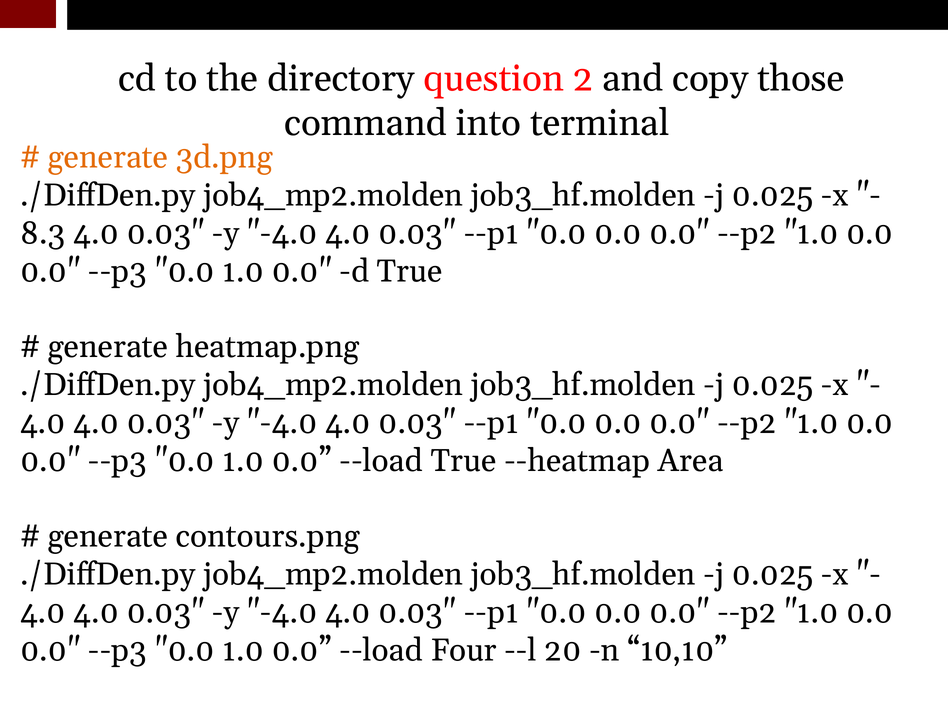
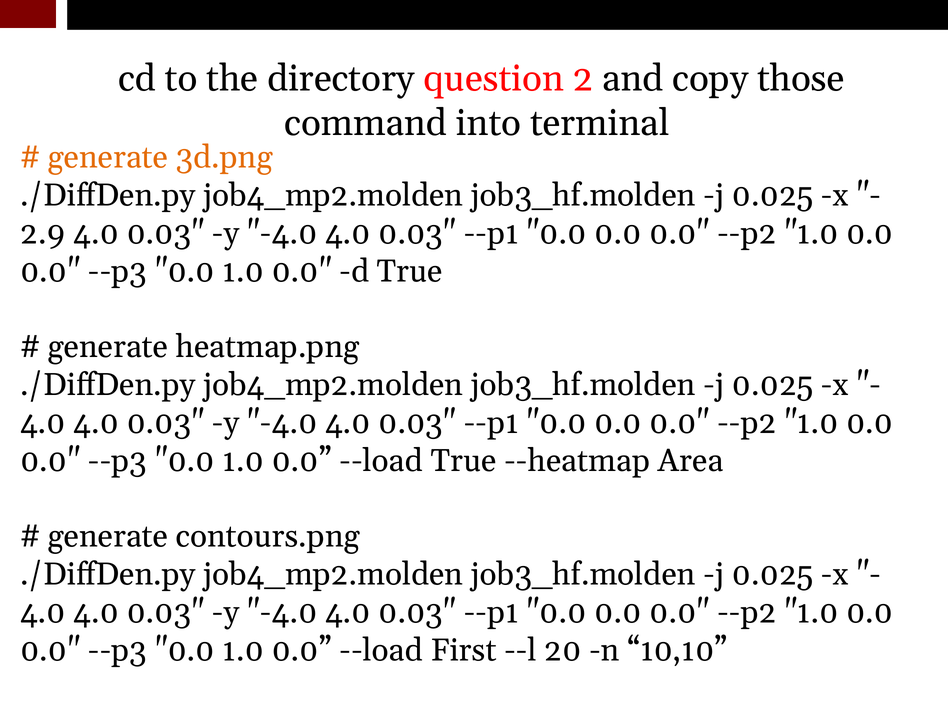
8.3: 8.3 -> 2.9 (43, 233)
Four: Four -> First (464, 650)
